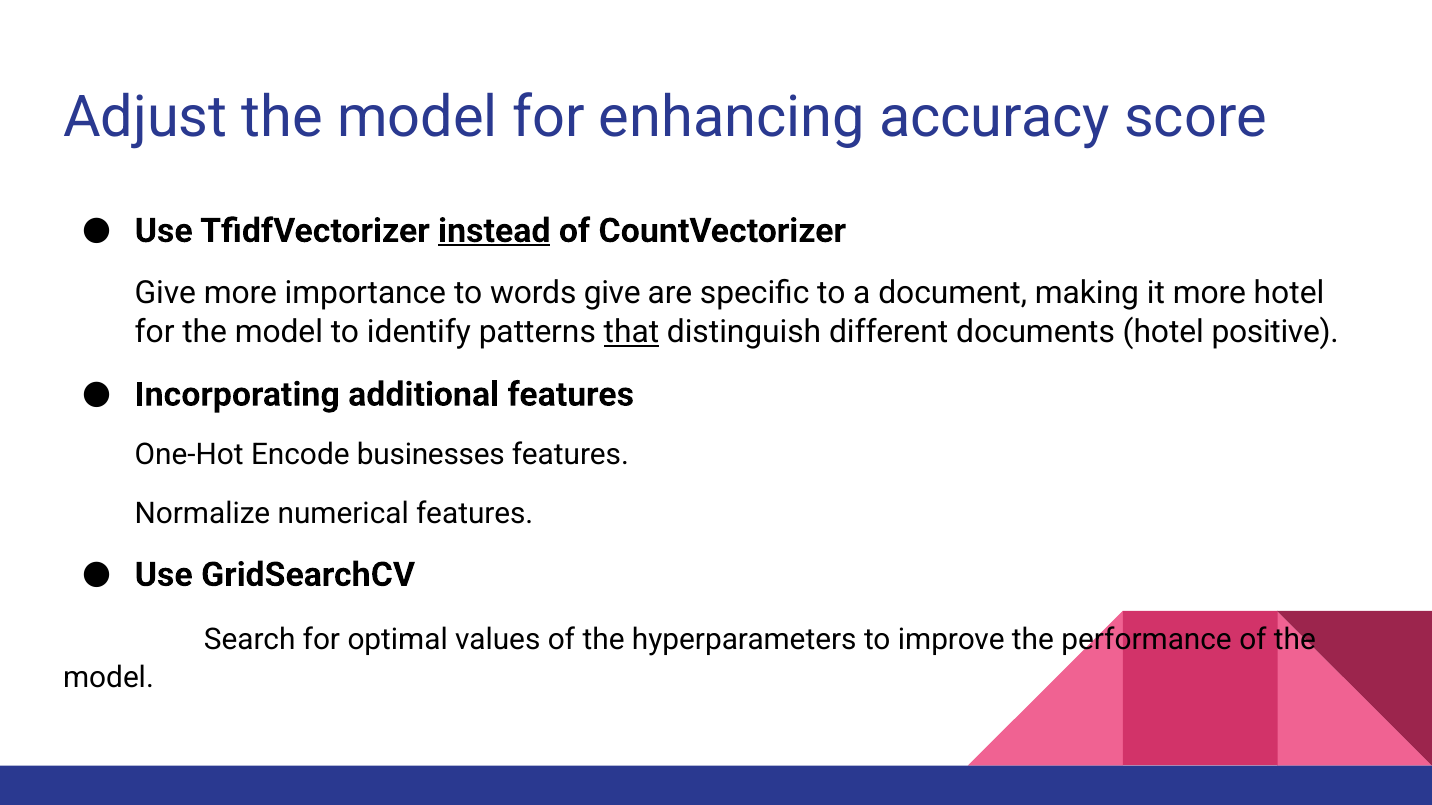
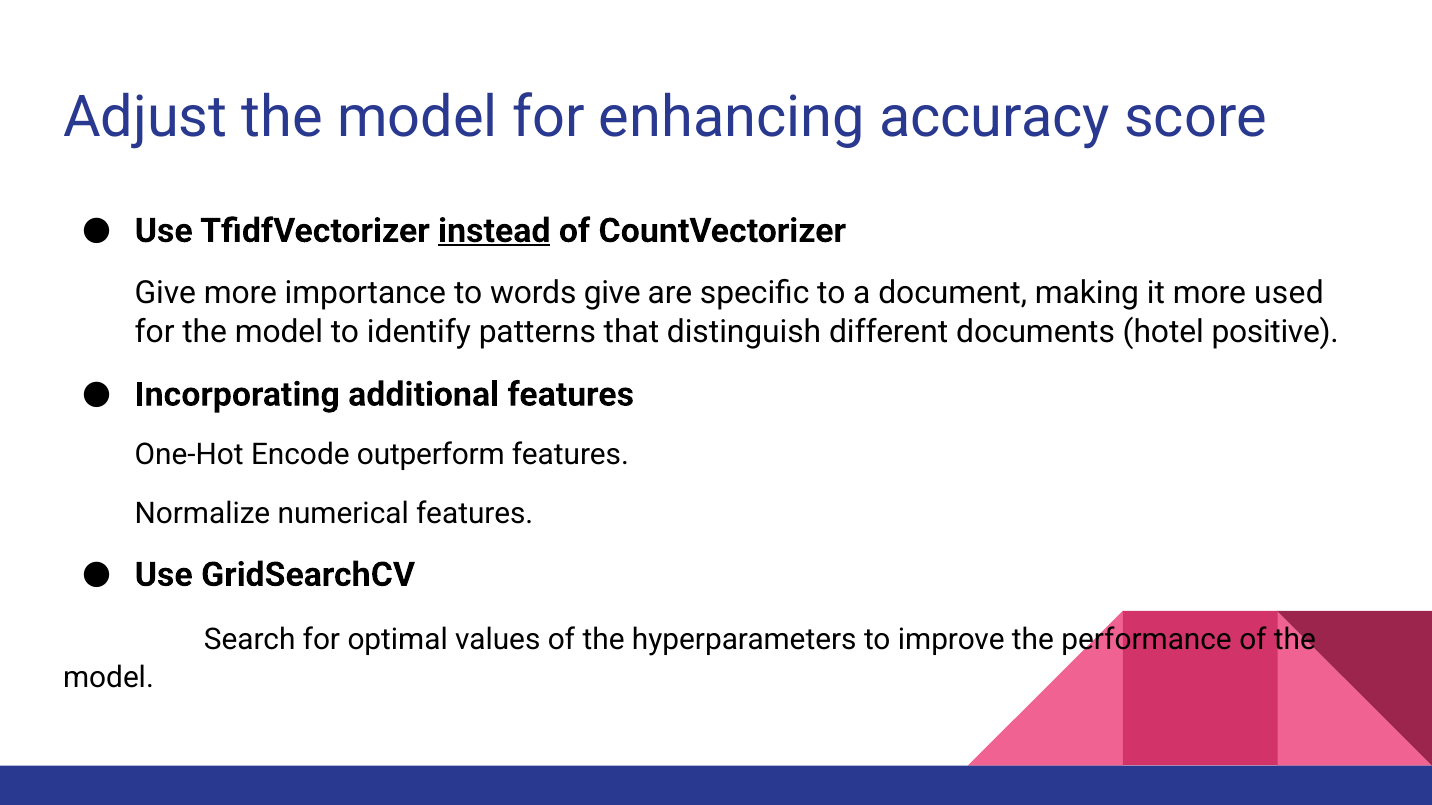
more hotel: hotel -> used (1289, 293)
that underline: present -> none (631, 332)
businesses: businesses -> outperform (431, 455)
